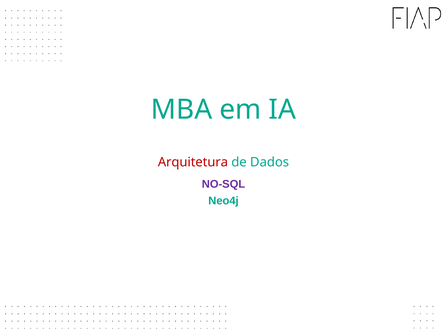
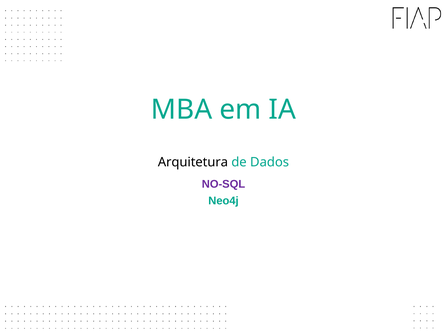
Arquitetura colour: red -> black (193, 162)
